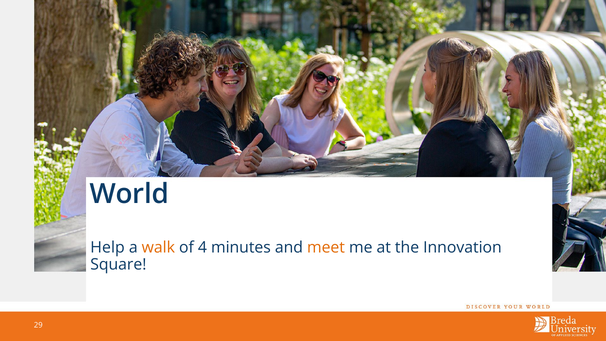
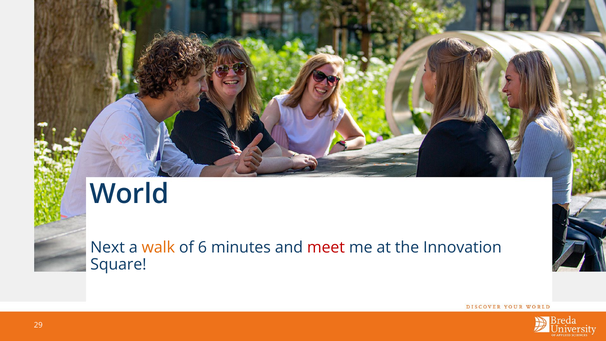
Help: Help -> Next (108, 247)
4: 4 -> 6 (202, 247)
meet colour: orange -> red (326, 247)
